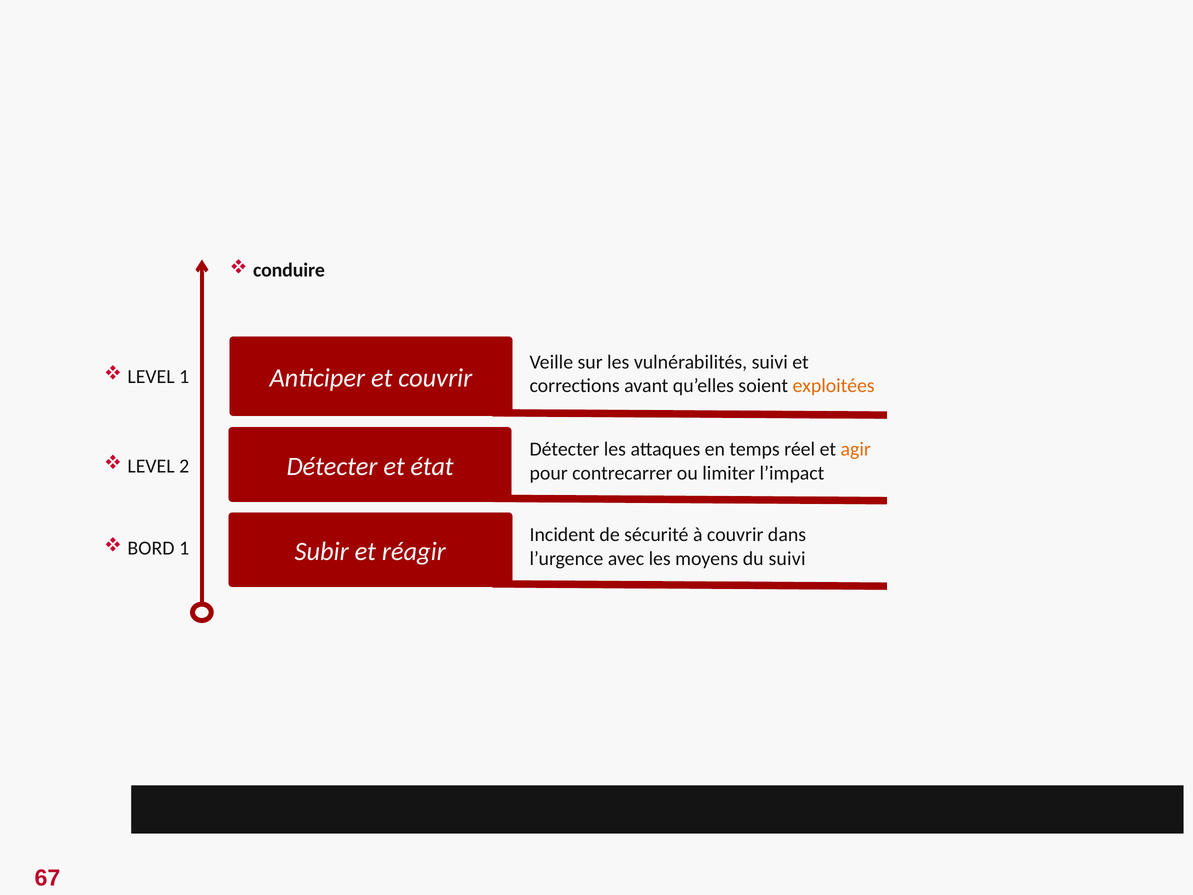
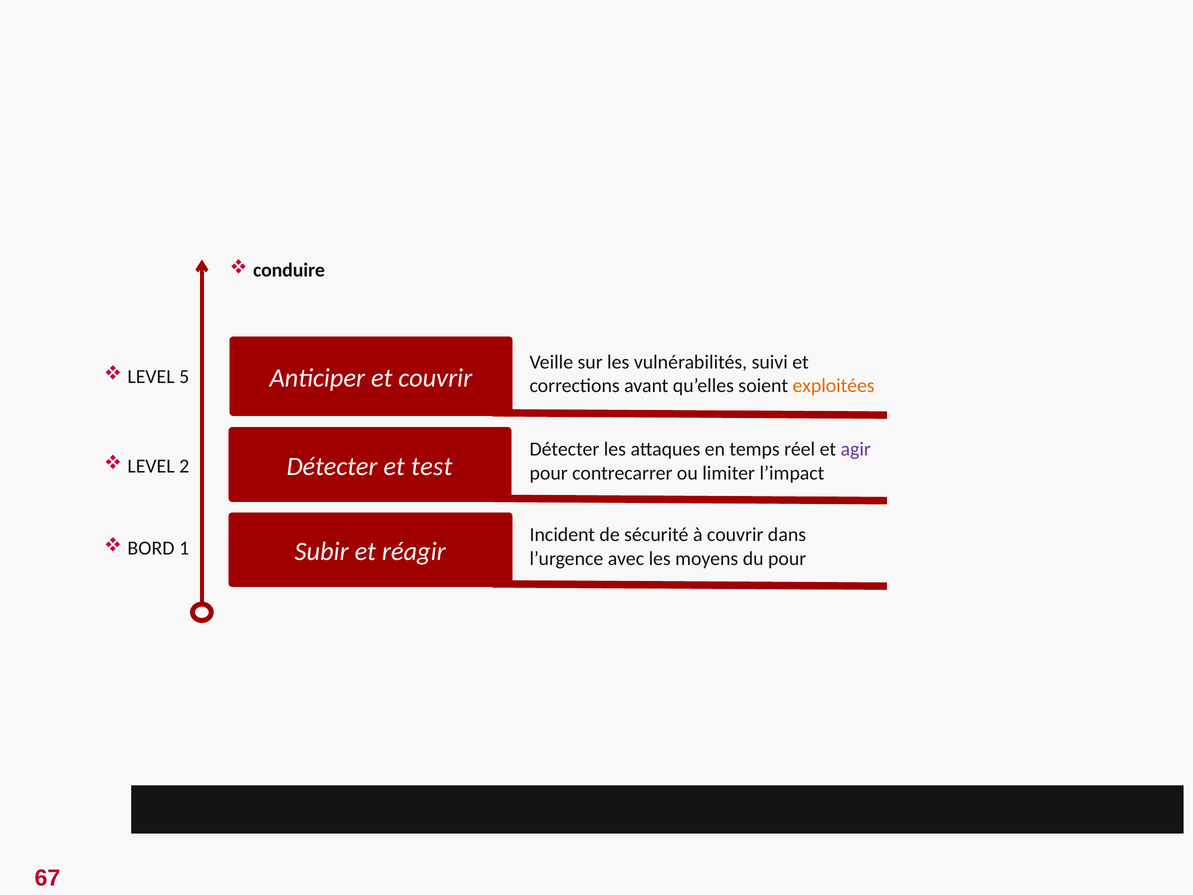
LEVEL 1: 1 -> 5 (184, 376)
agir colour: orange -> purple (856, 449)
état: état -> test (432, 466)
du suivi: suivi -> pour (787, 558)
